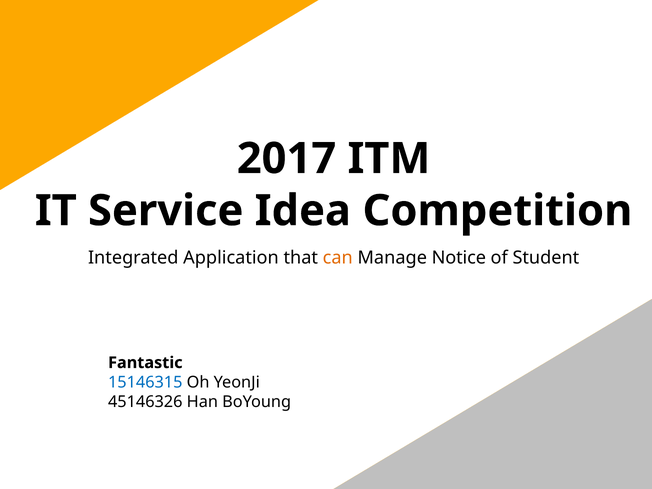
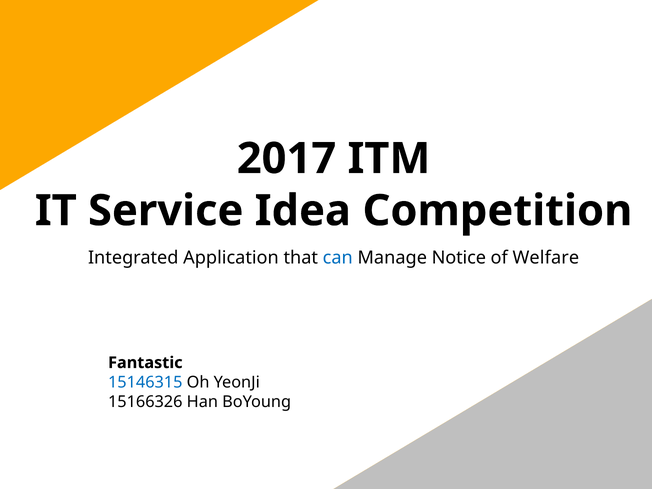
can colour: orange -> blue (338, 258)
Student: Student -> Welfare (546, 258)
45146326: 45146326 -> 15166326 (145, 402)
